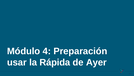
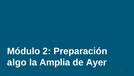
4: 4 -> 2 (47, 51)
usar: usar -> algo (17, 62)
Rápida: Rápida -> Amplia (55, 62)
